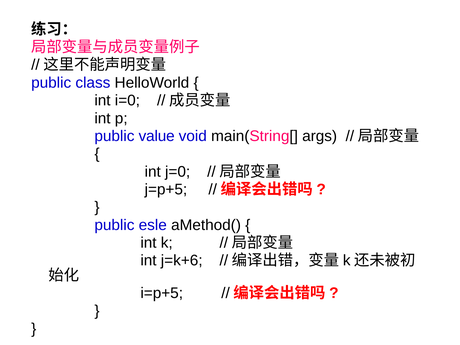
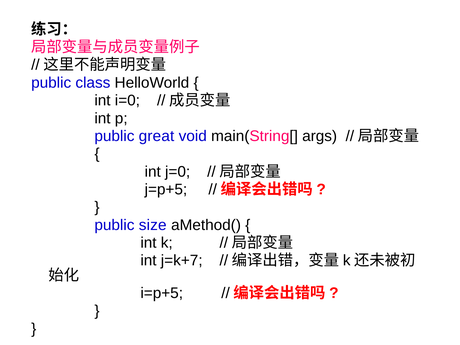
value: value -> great (156, 136)
esle: esle -> size (153, 225)
j=k+6: j=k+6 -> j=k+7 (182, 261)
